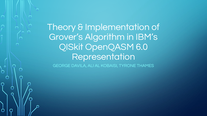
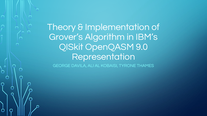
6.0: 6.0 -> 9.0 (142, 47)
